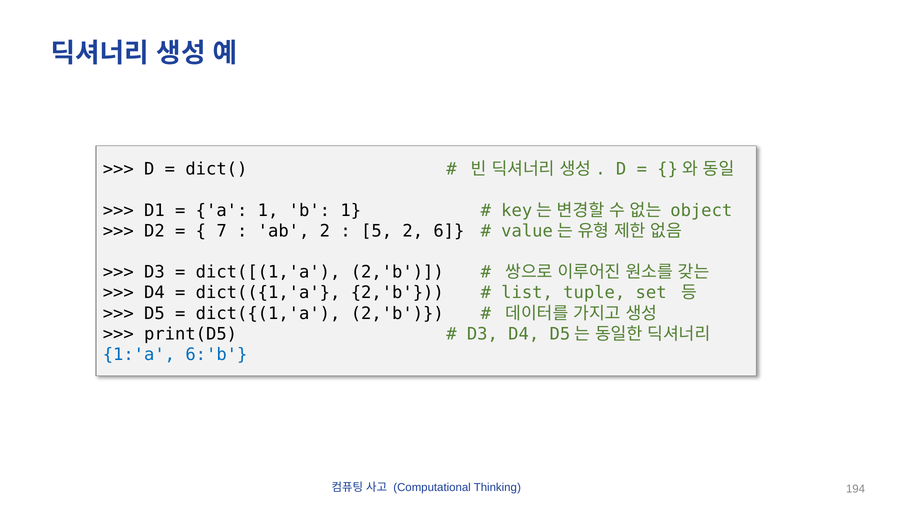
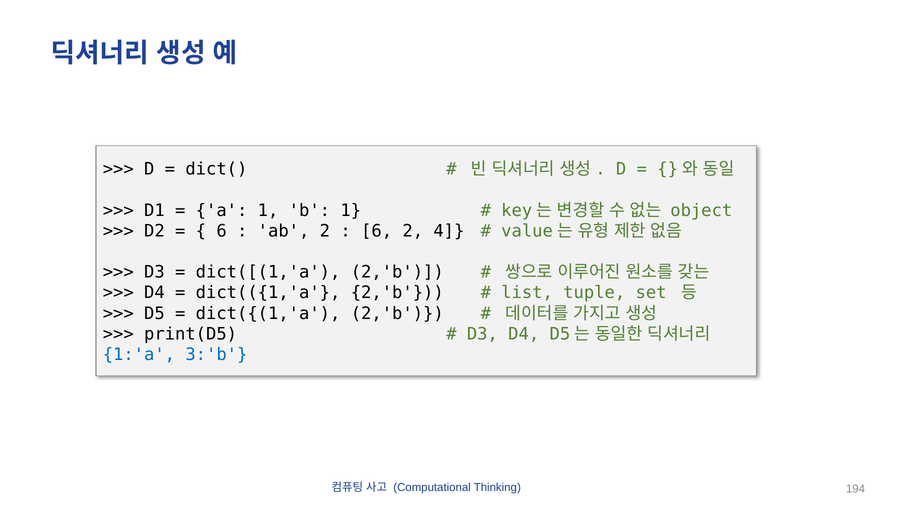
7: 7 -> 6 (222, 231)
5: 5 -> 6 (377, 231)
6: 6 -> 4 (449, 231)
6:'b: 6:'b -> 3:'b (216, 355)
